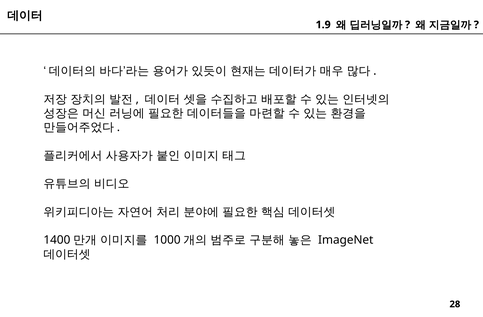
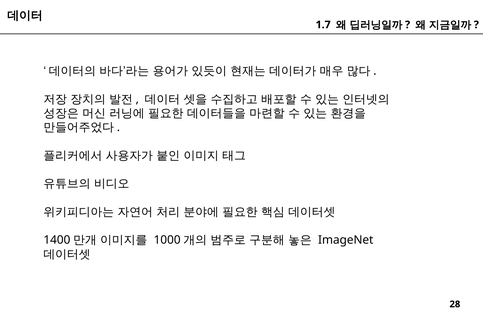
1.9: 1.9 -> 1.7 (323, 25)
